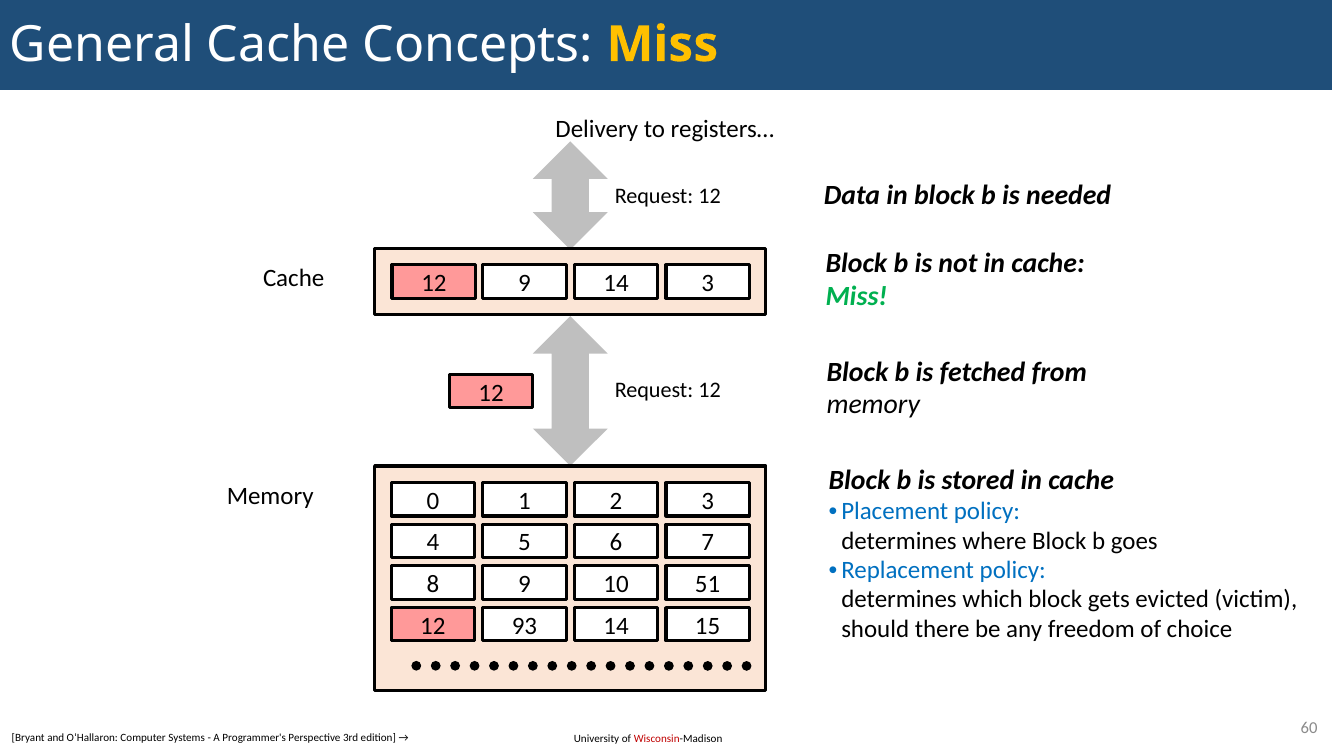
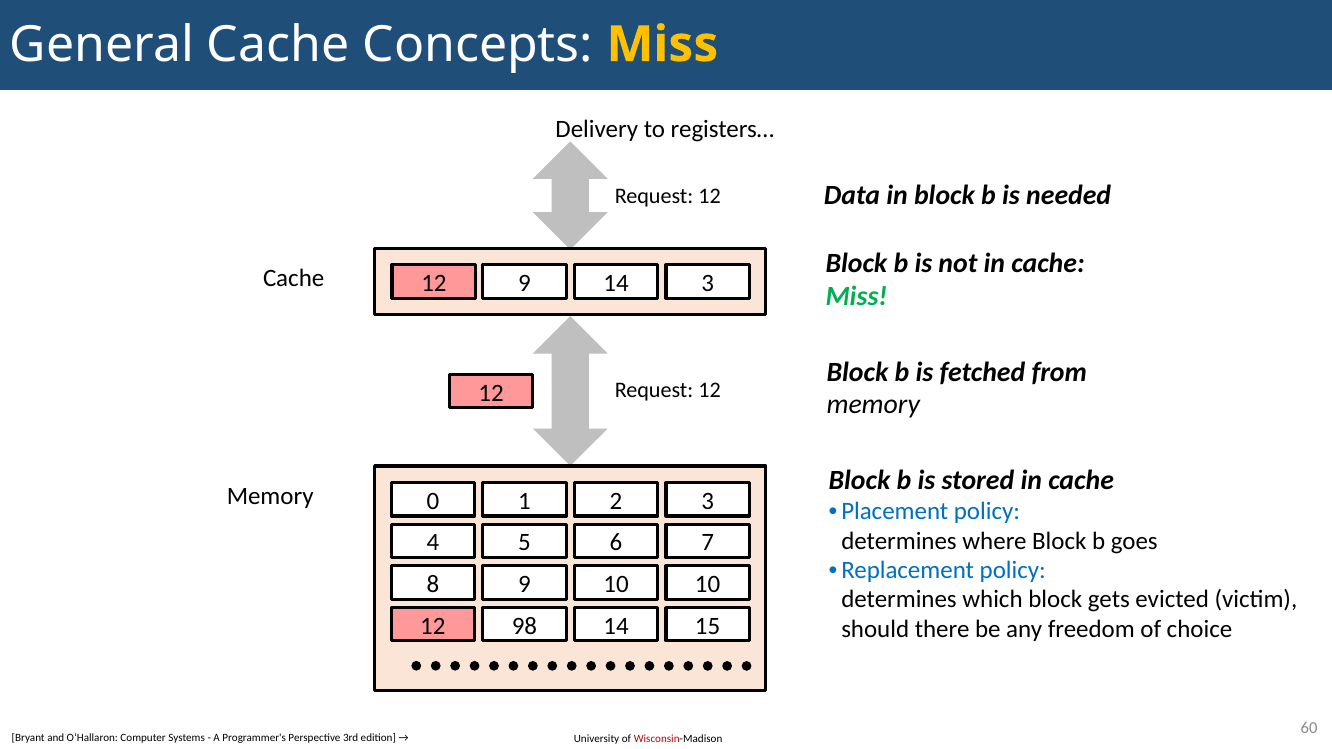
10 51: 51 -> 10 (708, 584)
93: 93 -> 98 (524, 626)
